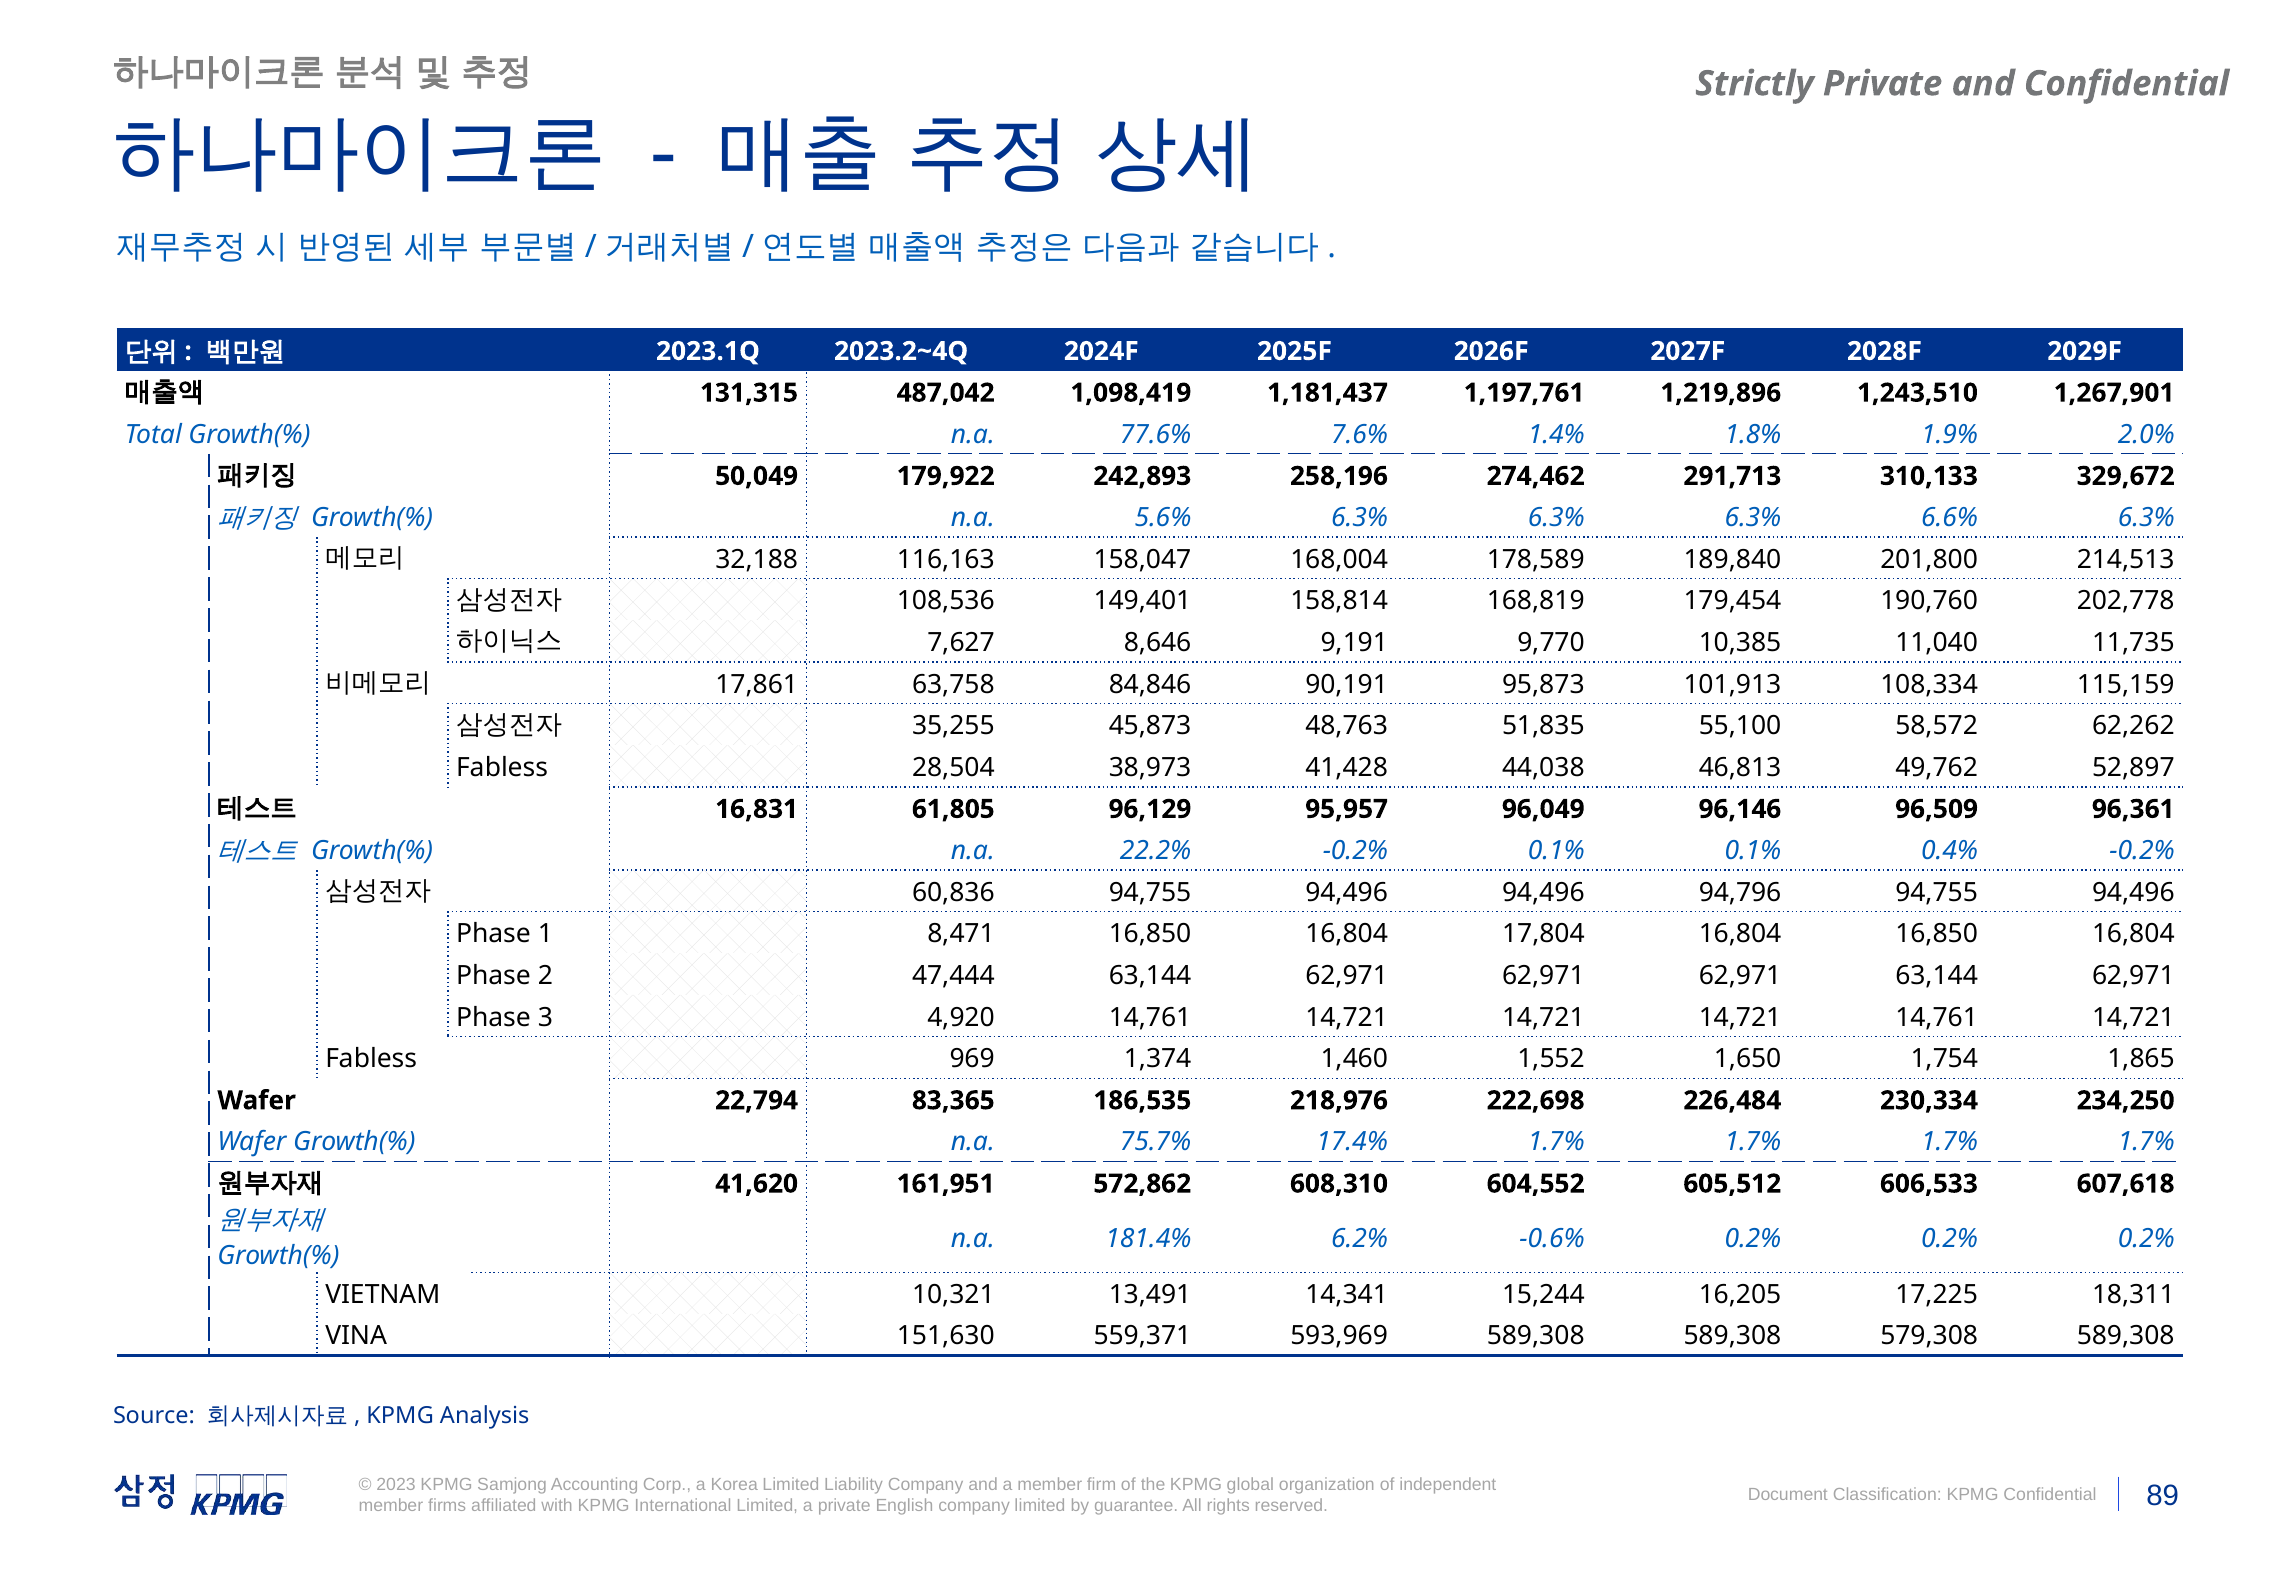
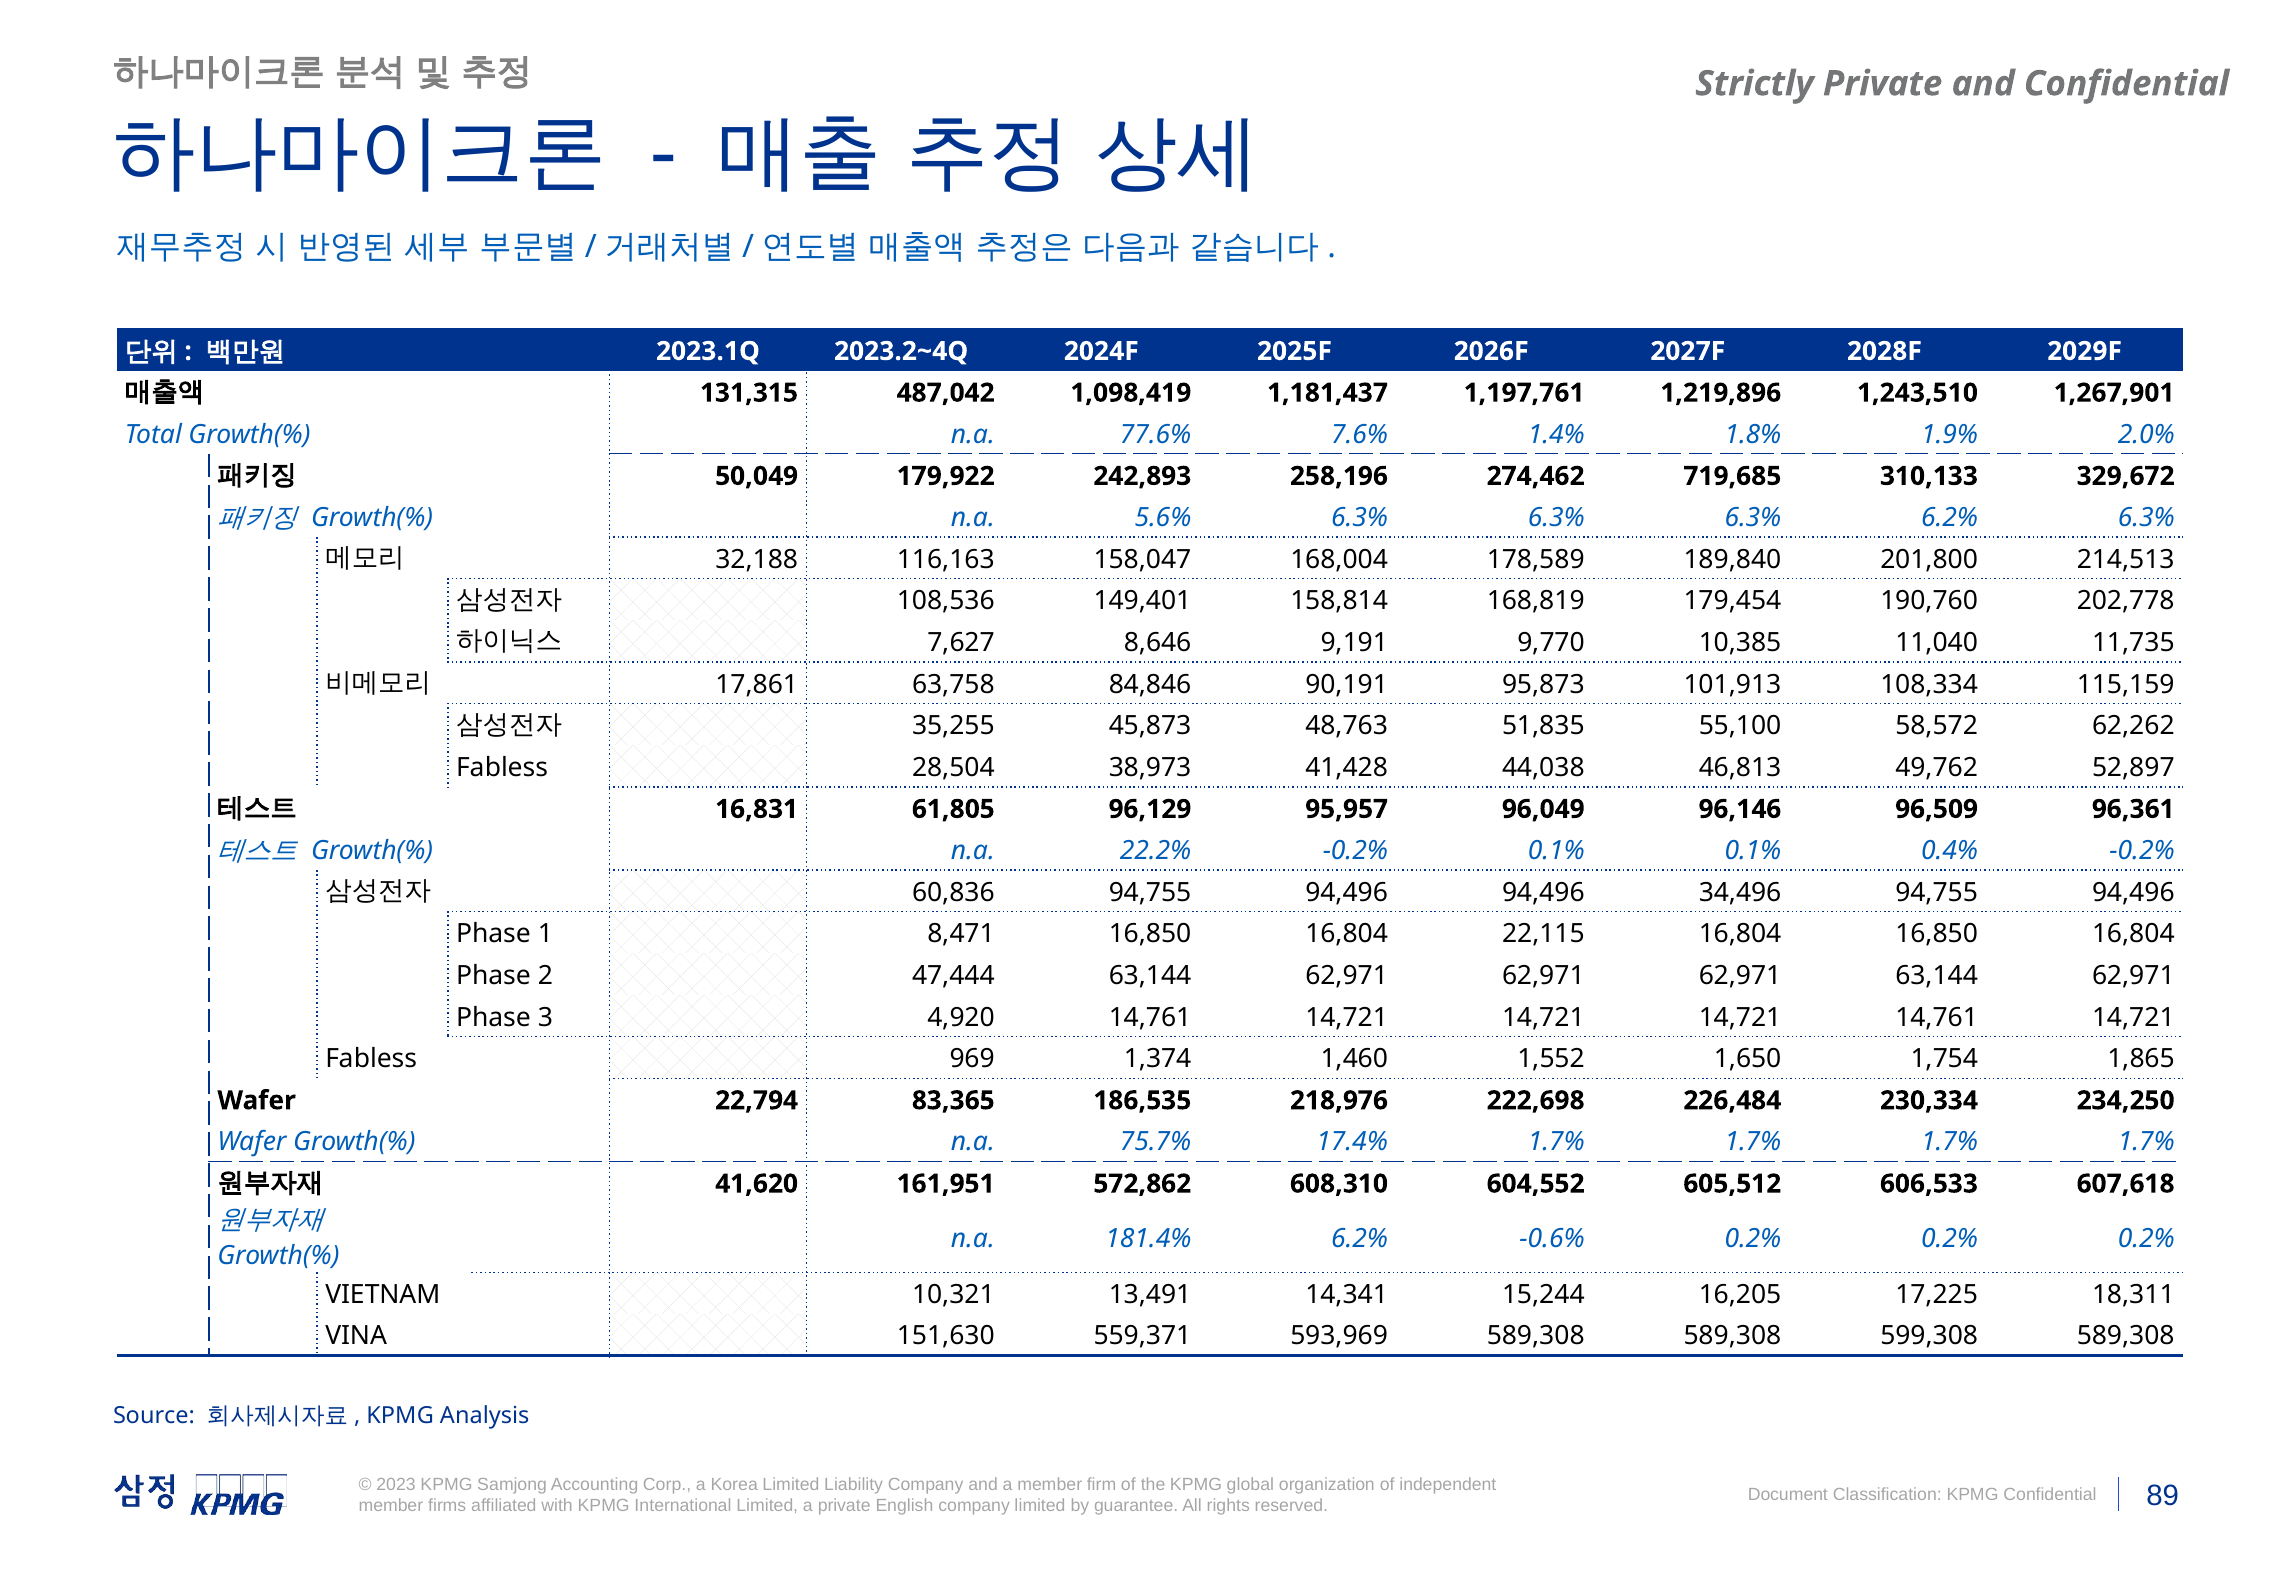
291,713: 291,713 -> 719,685 (1732, 476)
6.3% 6.6%: 6.6% -> 6.2% (1950, 518)
94,796: 94,796 -> 34,496 (1740, 893)
17,804: 17,804 -> 22,115 (1543, 934)
579,308: 579,308 -> 599,308 (1929, 1337)
